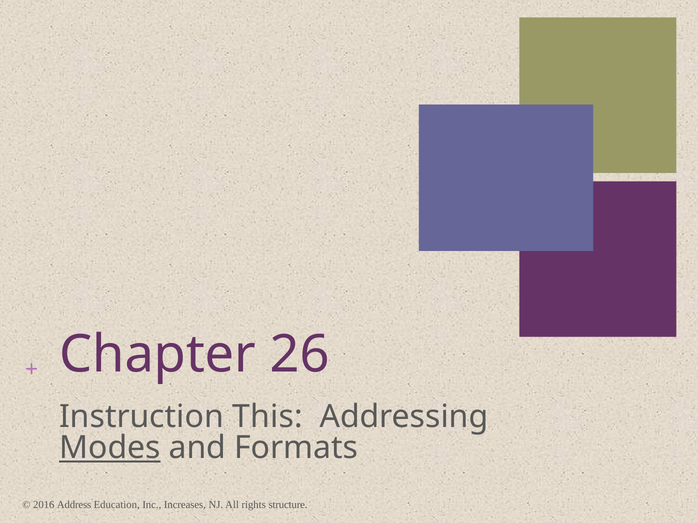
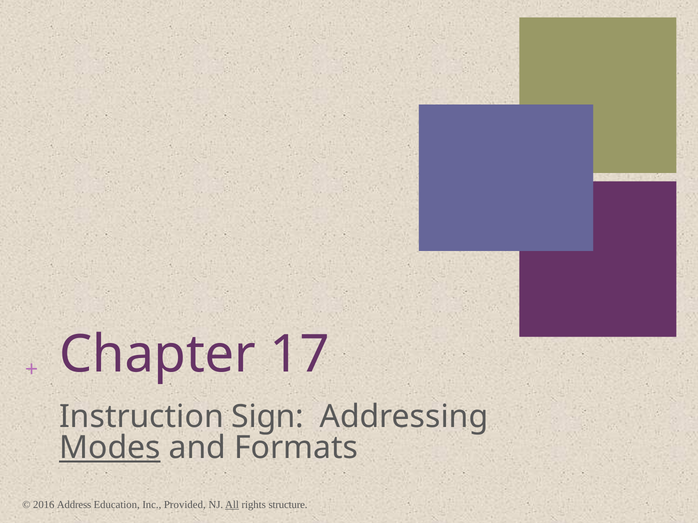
26: 26 -> 17 (300, 355)
This: This -> Sign (268, 417)
Increases: Increases -> Provided (185, 505)
All underline: none -> present (232, 505)
